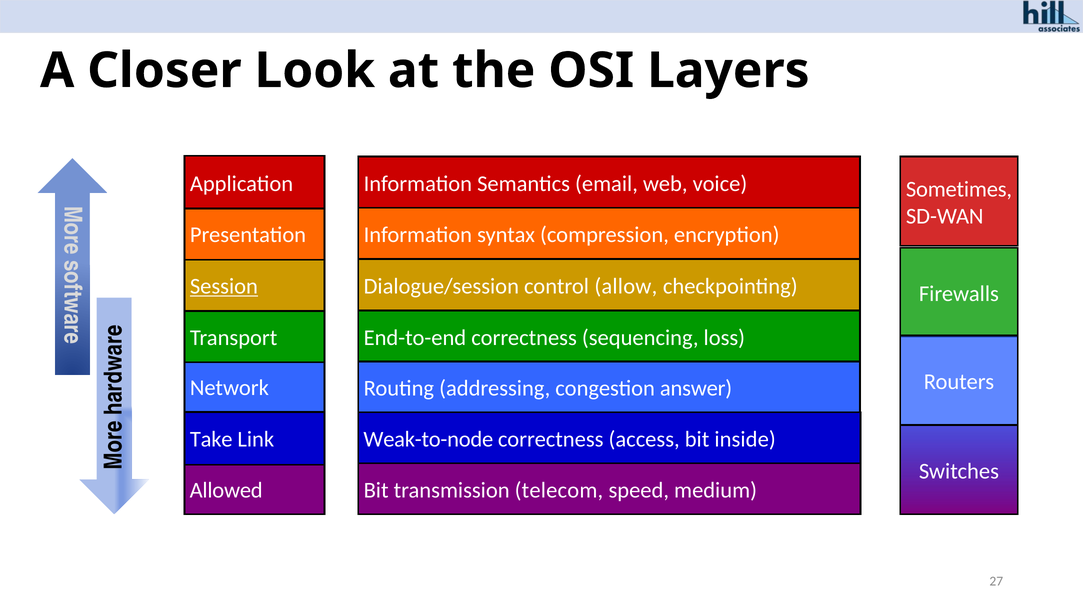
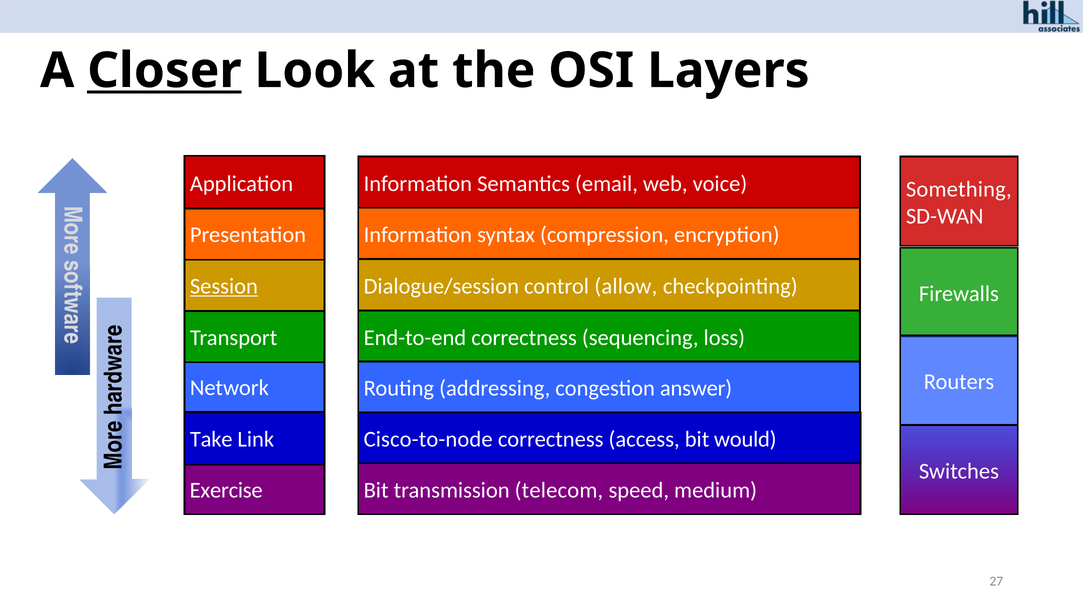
Closer underline: none -> present (164, 71)
Sometimes: Sometimes -> Something (959, 189)
Weak-to-node: Weak-to-node -> Cisco-to-node (428, 439)
inside: inside -> would (745, 439)
Allowed: Allowed -> Exercise (226, 490)
